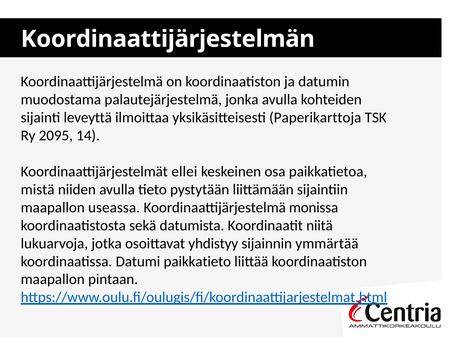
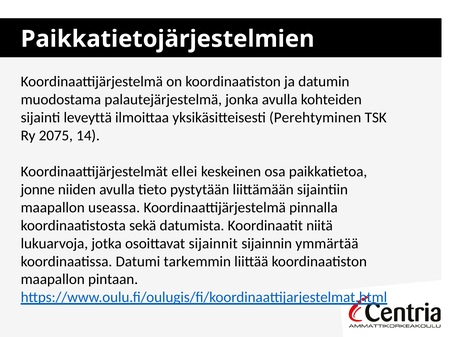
Koordinaattijärjestelmän: Koordinaattijärjestelmän -> Paikkatietojärjestelmien (168, 39)
Paperikarttoja: Paperikarttoja -> Perehtyminen (315, 118)
2095: 2095 -> 2075 (56, 136)
mistä: mistä -> jonne (38, 190)
monissa: monissa -> pinnalla (313, 208)
yhdistyy: yhdistyy -> sijainnit (213, 244)
paikkatieto: paikkatieto -> tarkemmin (197, 262)
